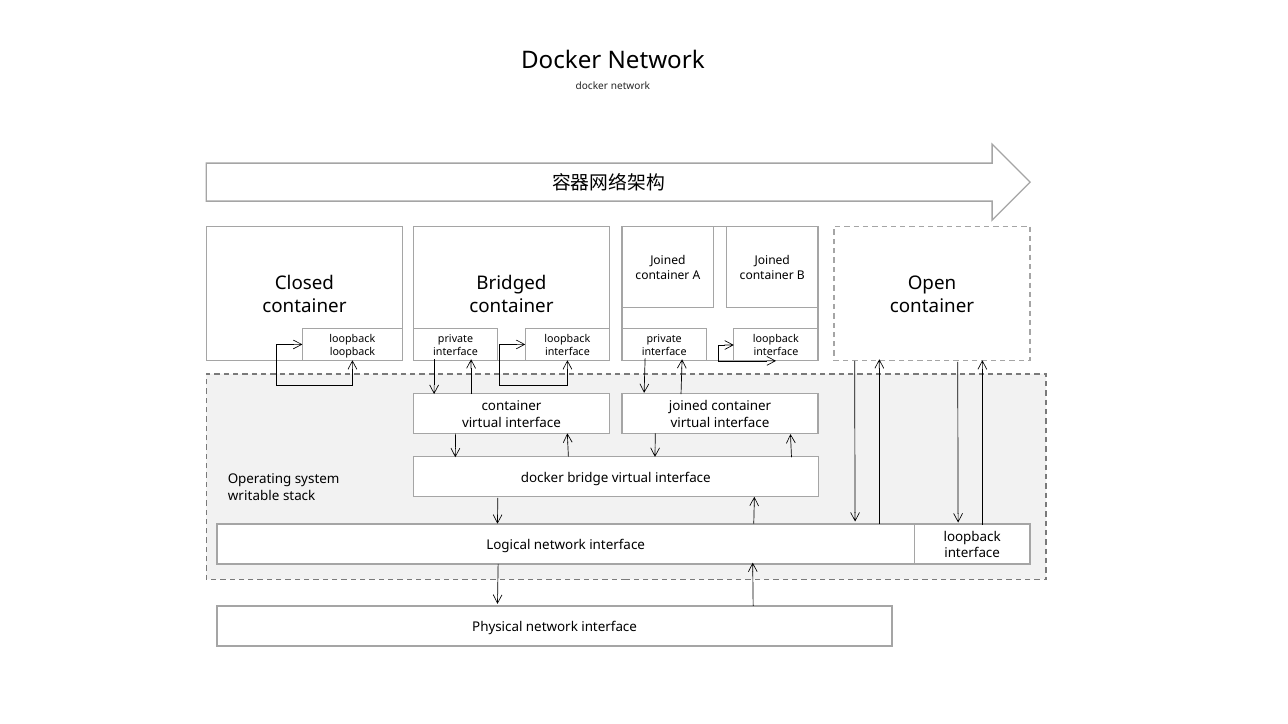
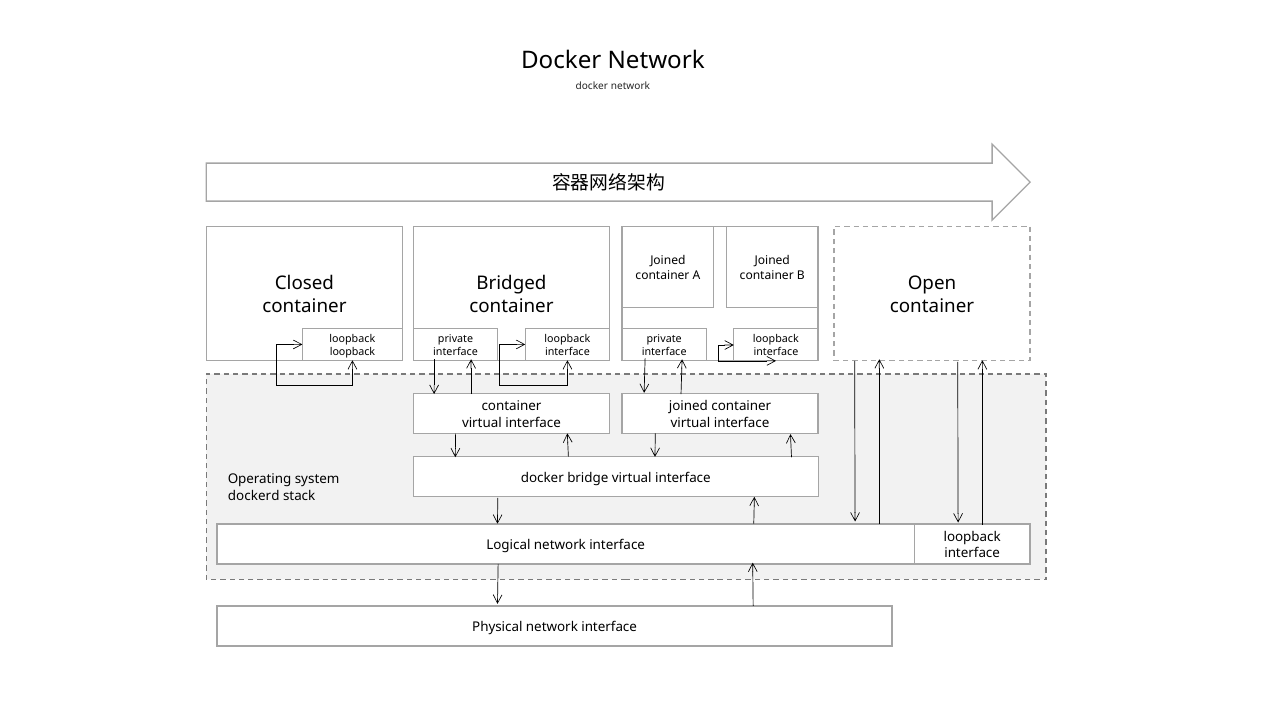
writable: writable -> dockerd (254, 496)
